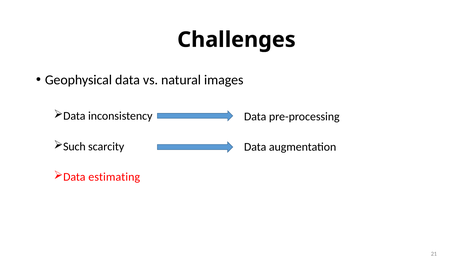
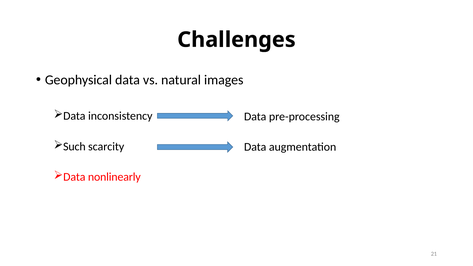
estimating: estimating -> nonlinearly (114, 177)
